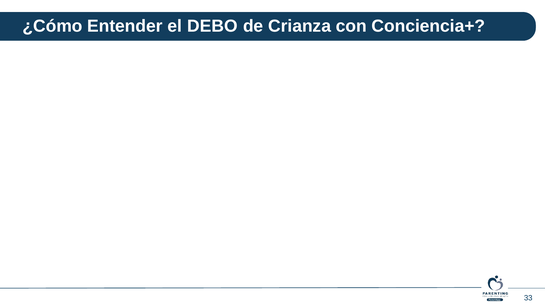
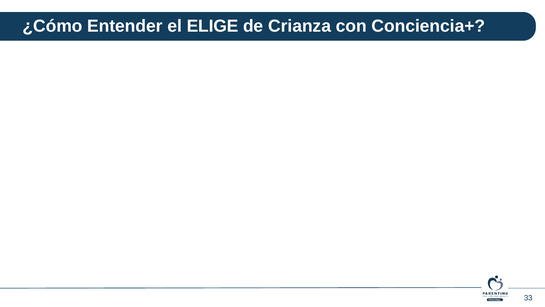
DEBO: DEBO -> ELIGE (213, 26)
